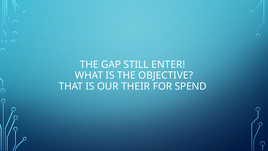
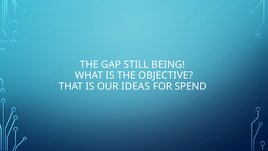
ENTER: ENTER -> BEING (168, 64)
THEIR: THEIR -> IDEAS (136, 86)
